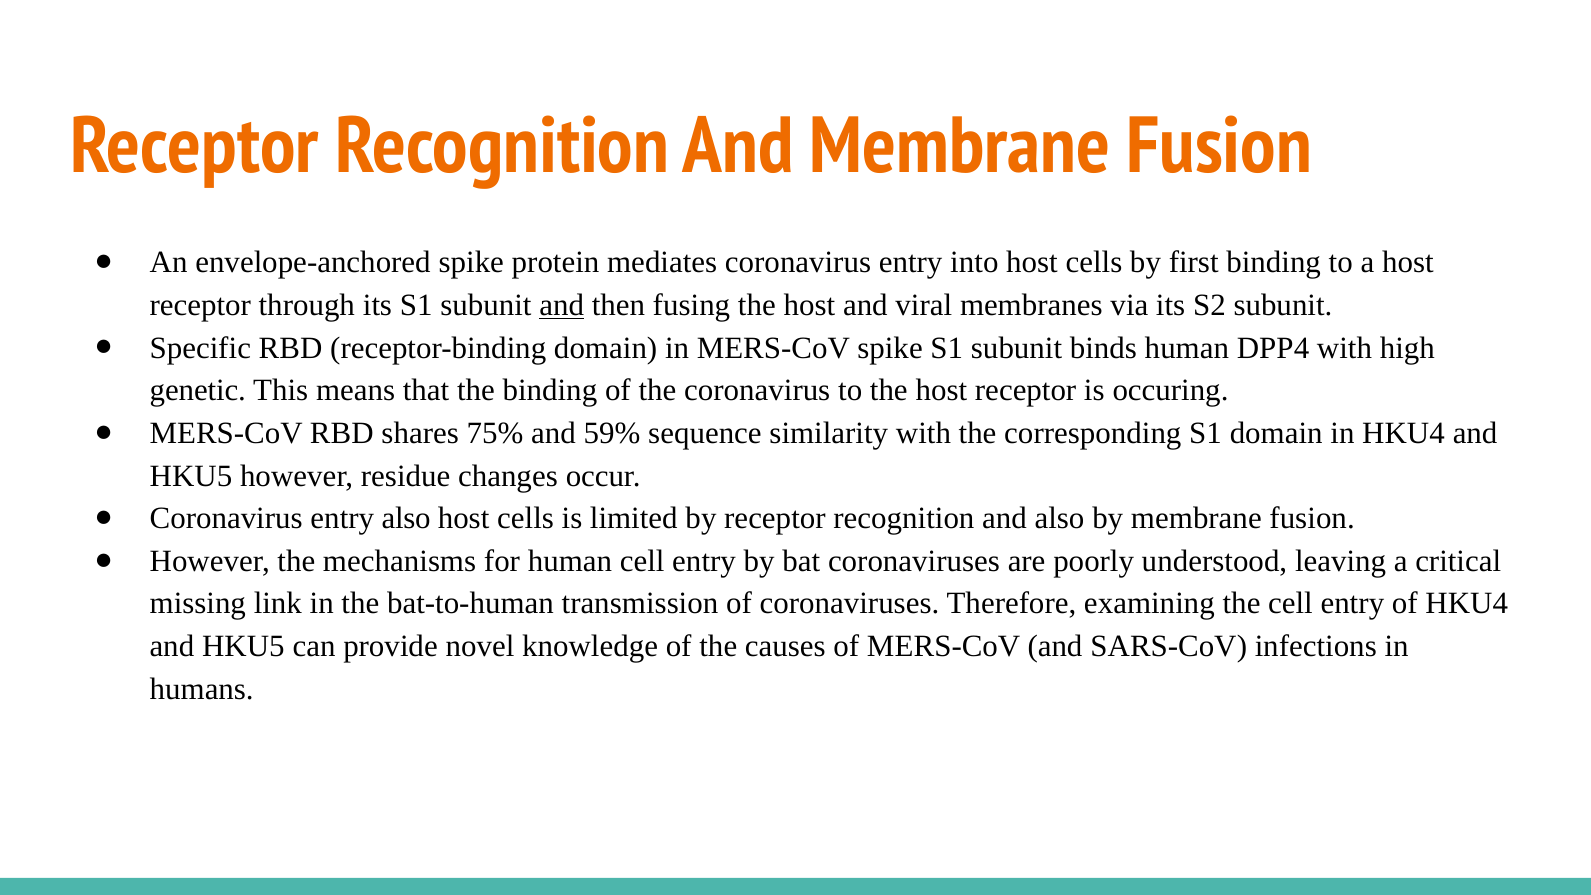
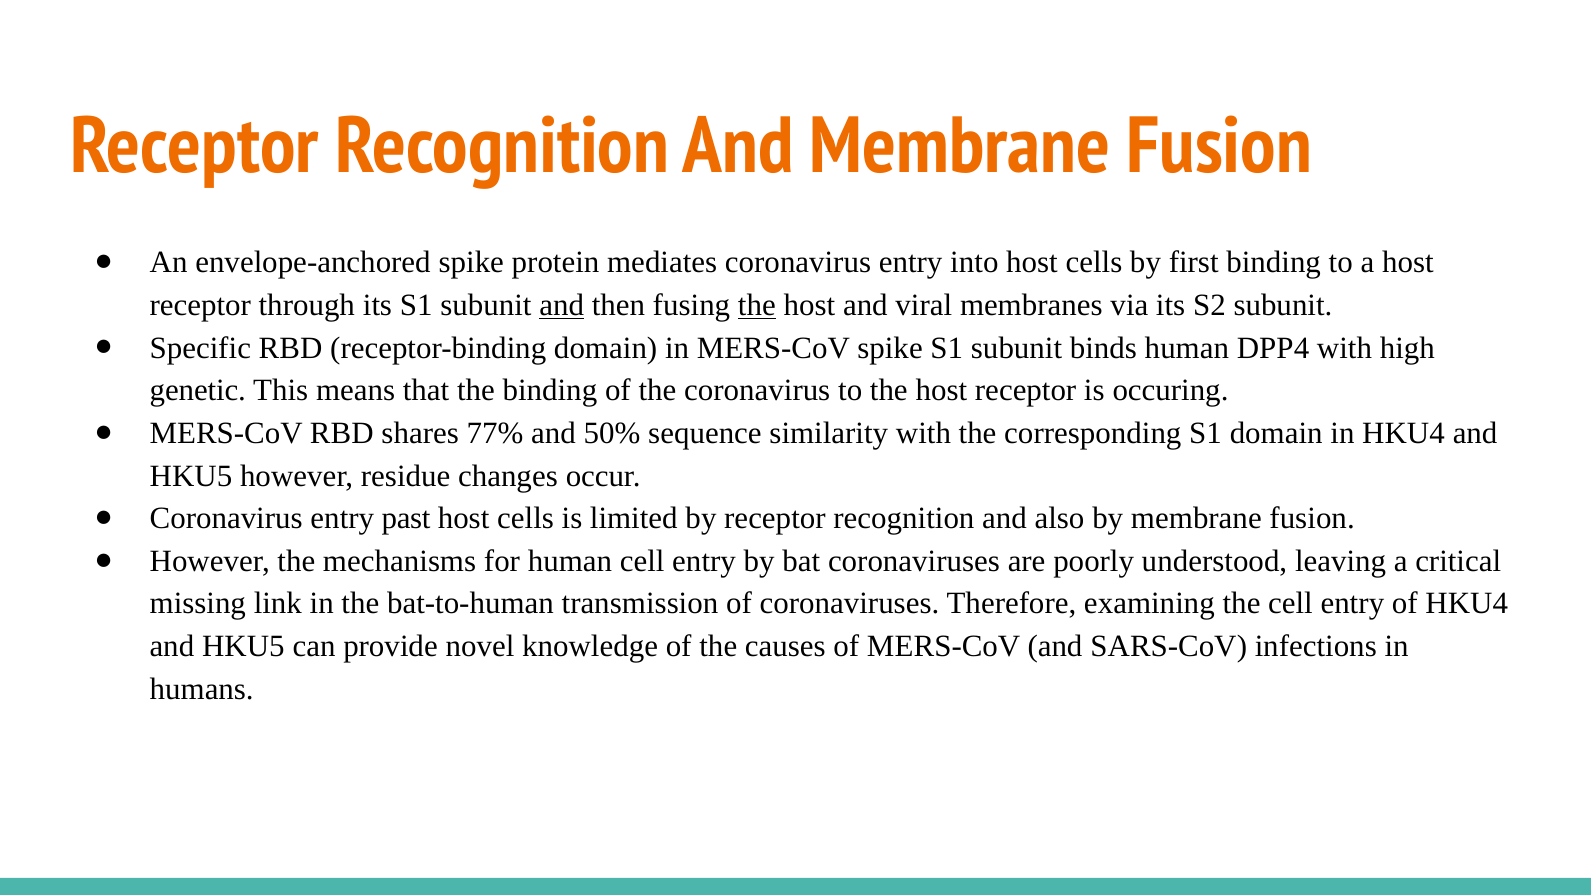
the underline: none -> present (757, 305)
75%: 75% -> 77% (495, 433)
59%: 59% -> 50% (612, 433)
entry also: also -> past (406, 518)
